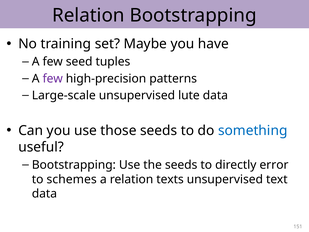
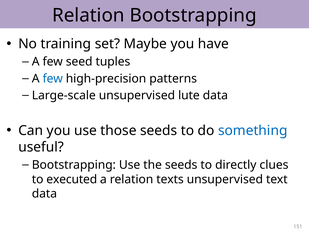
few colour: purple -> blue (53, 78)
error: error -> clues (274, 165)
schemes: schemes -> executed (72, 179)
